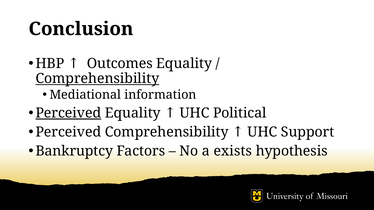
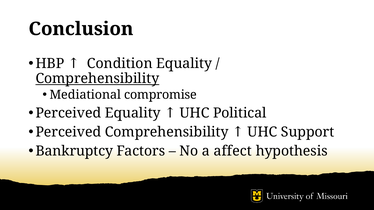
Outcomes: Outcomes -> Condition (120, 64)
information: information -> compromise (160, 95)
Perceived underline: present -> none (68, 113)
exists: exists -> affect (233, 151)
